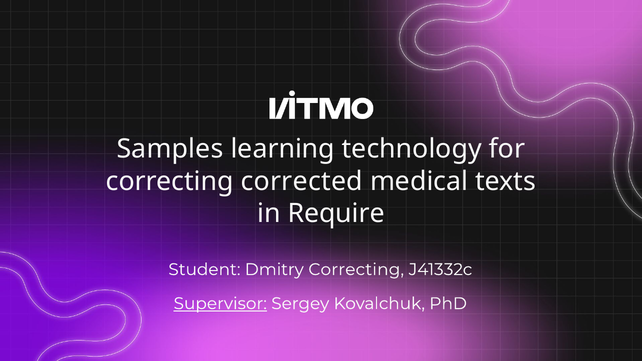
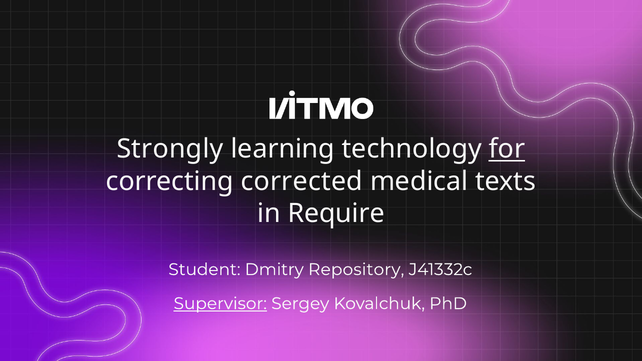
Samples: Samples -> Strongly (170, 149)
for underline: none -> present (507, 149)
Dmitry Correcting: Correcting -> Repository (356, 270)
